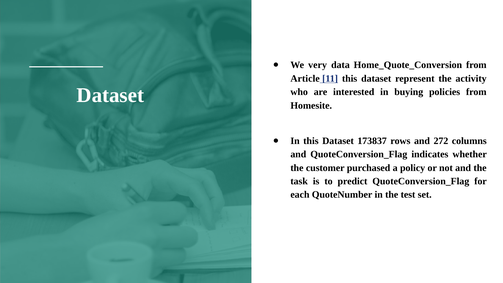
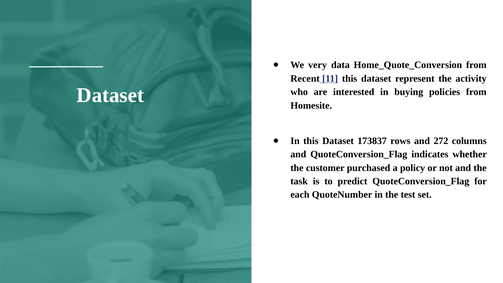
Article: Article -> Recent (305, 78)
